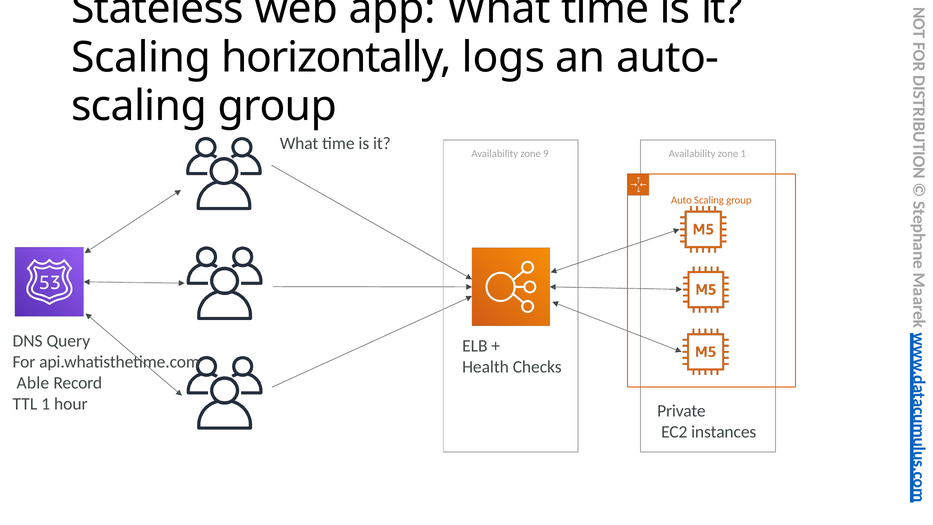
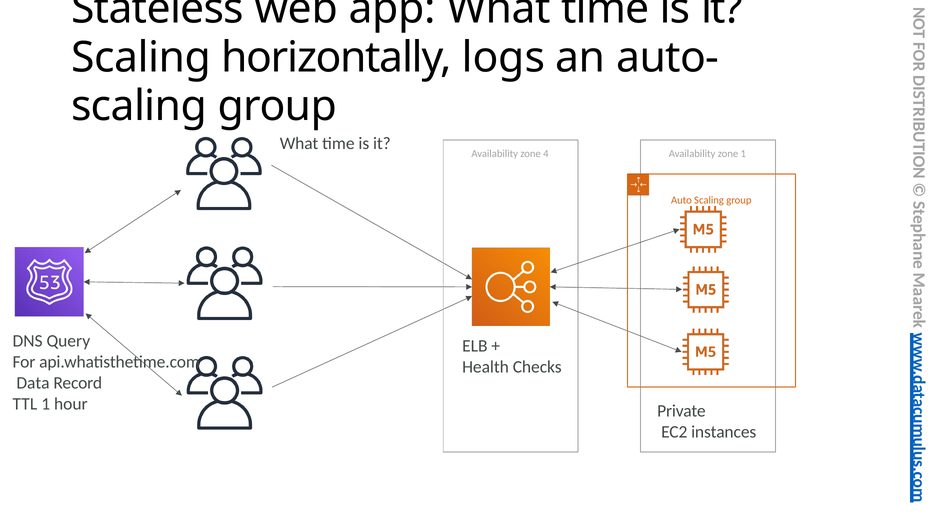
9: 9 -> 4 (546, 154)
Able: Able -> Data (33, 383)
